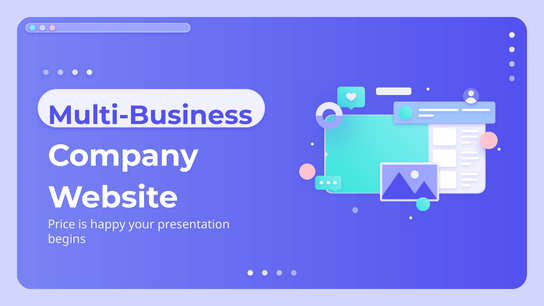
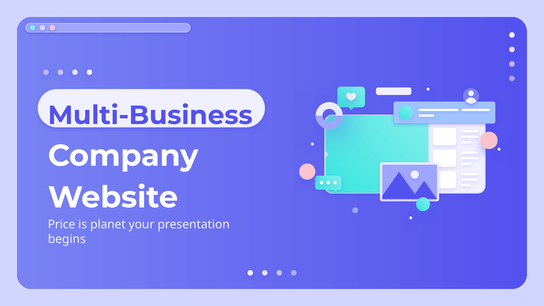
happy: happy -> planet (108, 225)
